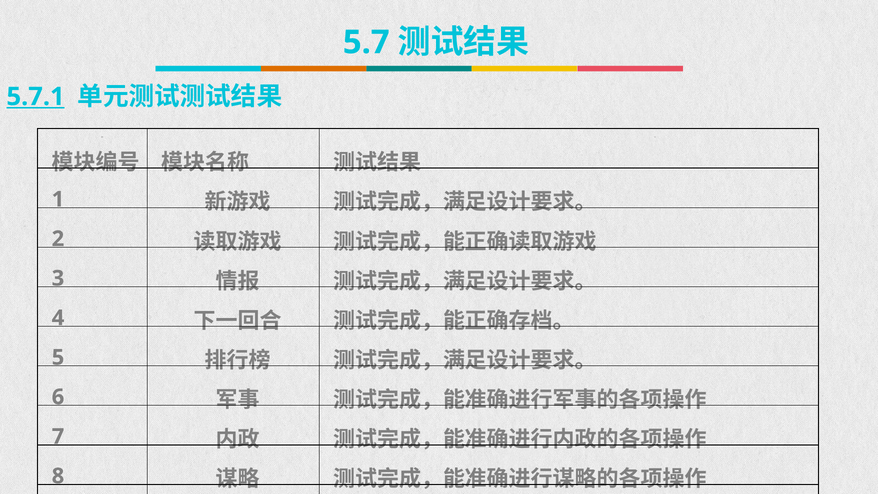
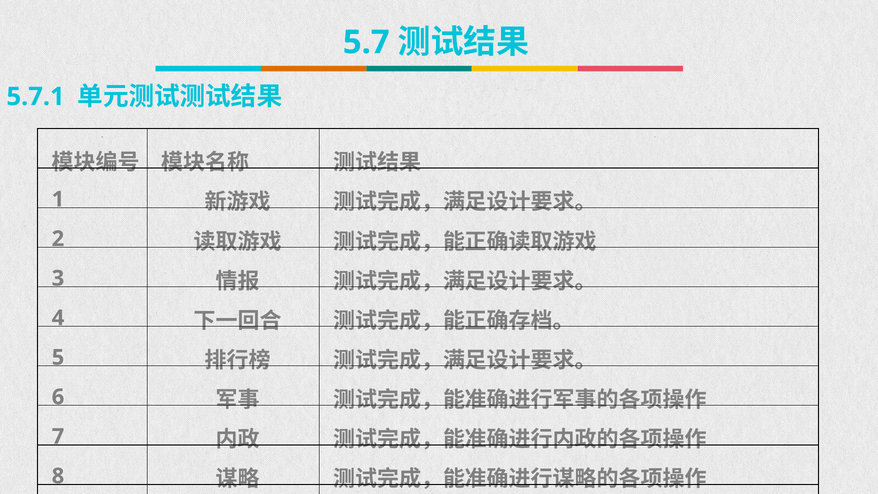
5.7.1 underline: present -> none (36, 97)
